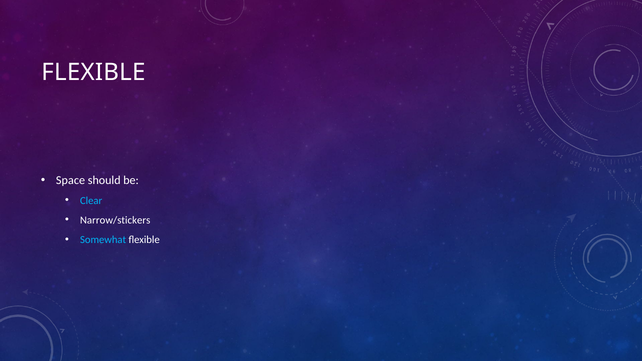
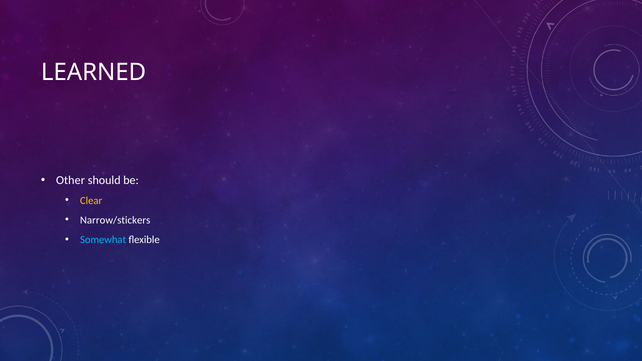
FLEXIBLE: FLEXIBLE -> LEARNED (94, 72)
Space: Space -> Other (70, 180)
Clear colour: light blue -> yellow (91, 201)
